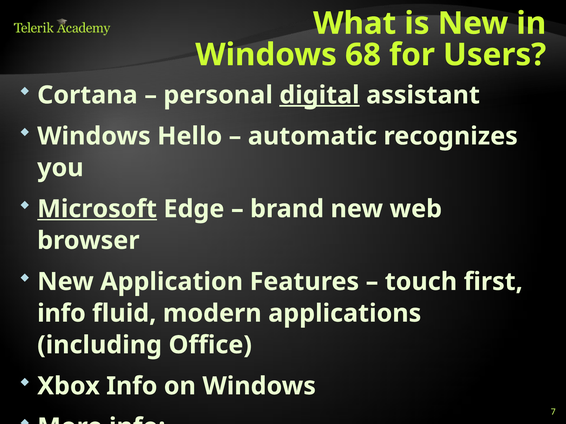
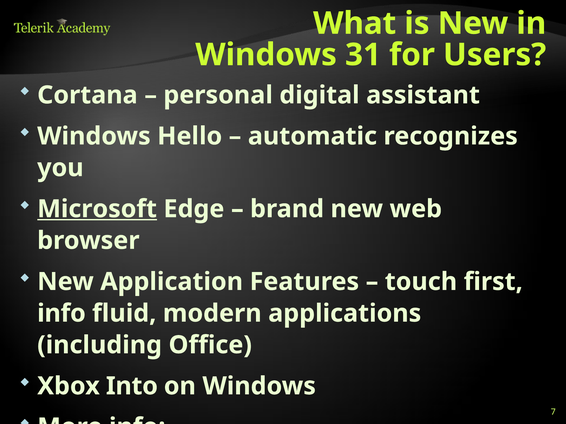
68: 68 -> 31 (363, 55)
digital underline: present -> none (320, 95)
Xbox Info: Info -> Into (132, 387)
